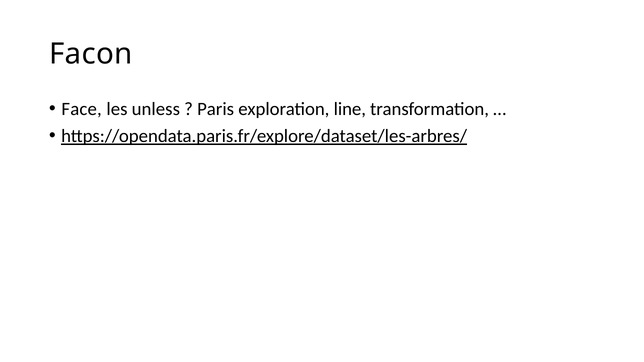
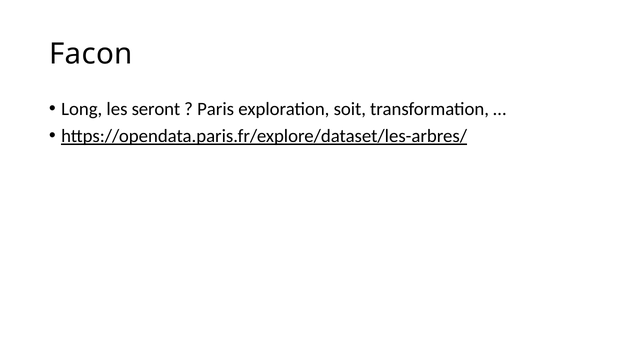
Face: Face -> Long (82, 109)
unless: unless -> seront (156, 109)
line: line -> soit (350, 109)
